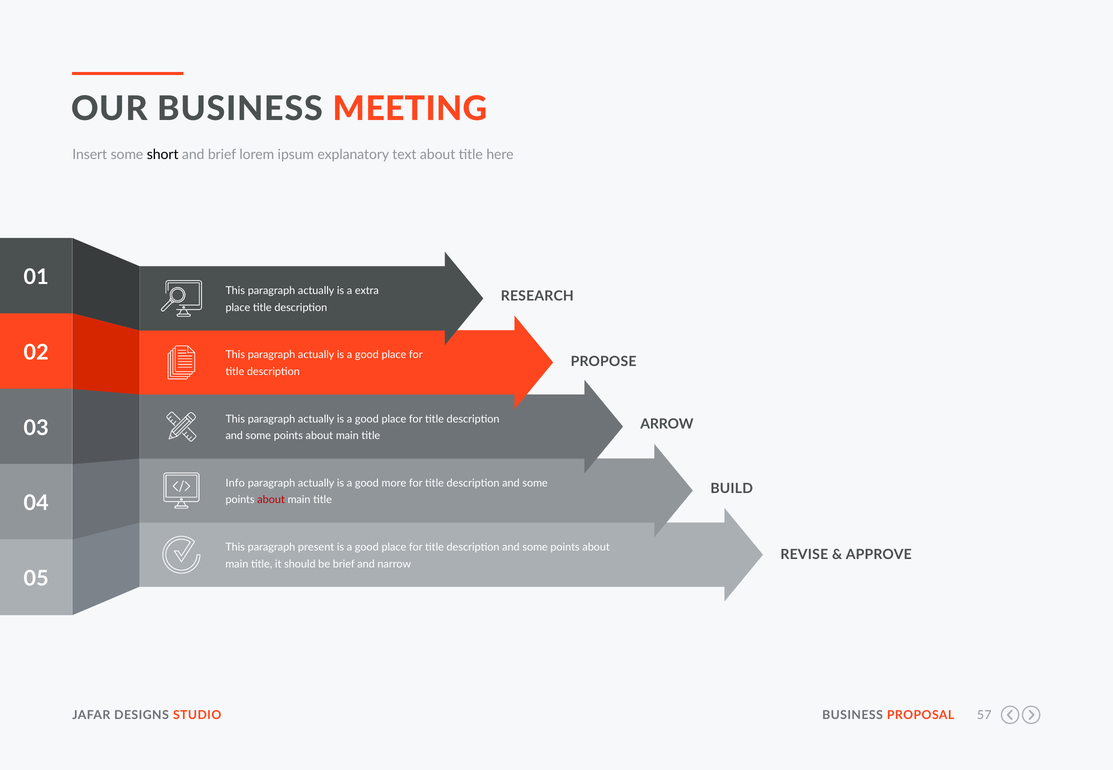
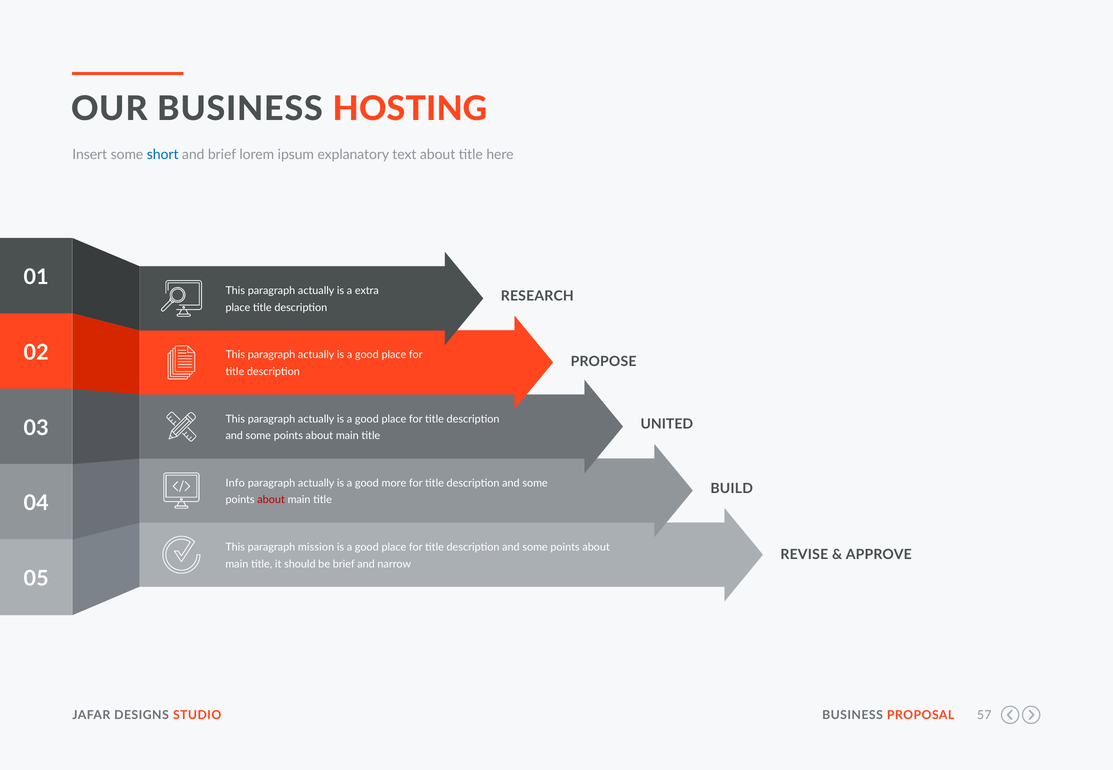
MEETING: MEETING -> HOSTING (410, 109)
short colour: black -> blue (163, 155)
ARROW: ARROW -> UNITED (667, 425)
present: present -> mission (316, 547)
